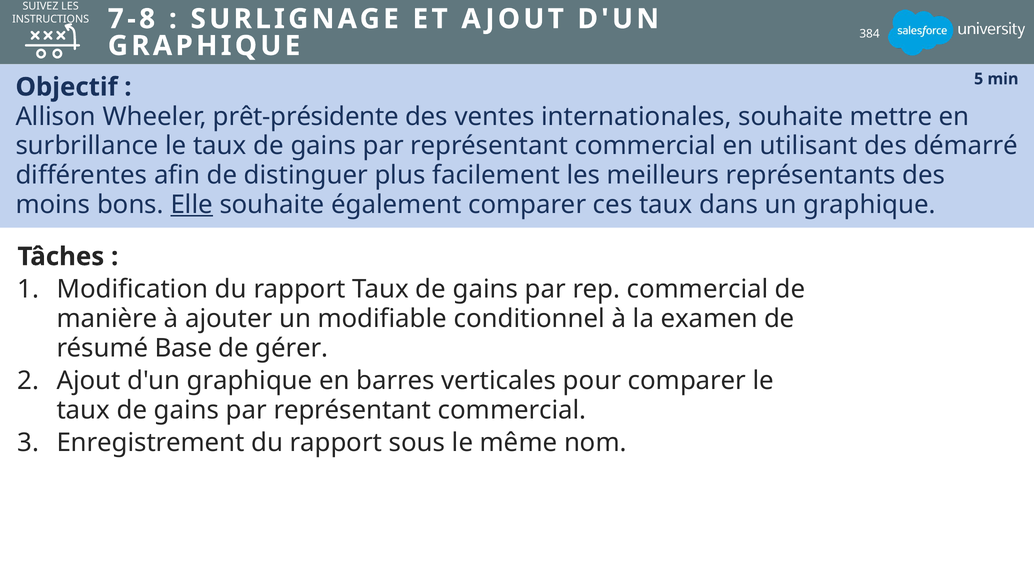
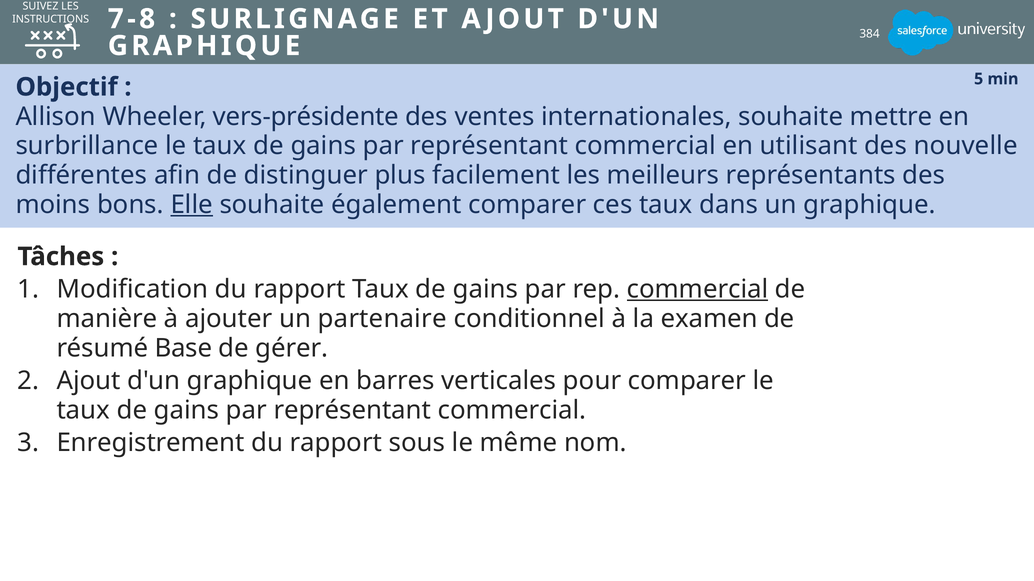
prêt-présidente: prêt-présidente -> vers-présidente (306, 117)
démarré: démarré -> nouvelle (966, 146)
commercial underline: none -> present (698, 290)
modifiable: modifiable -> partenaire (382, 319)
